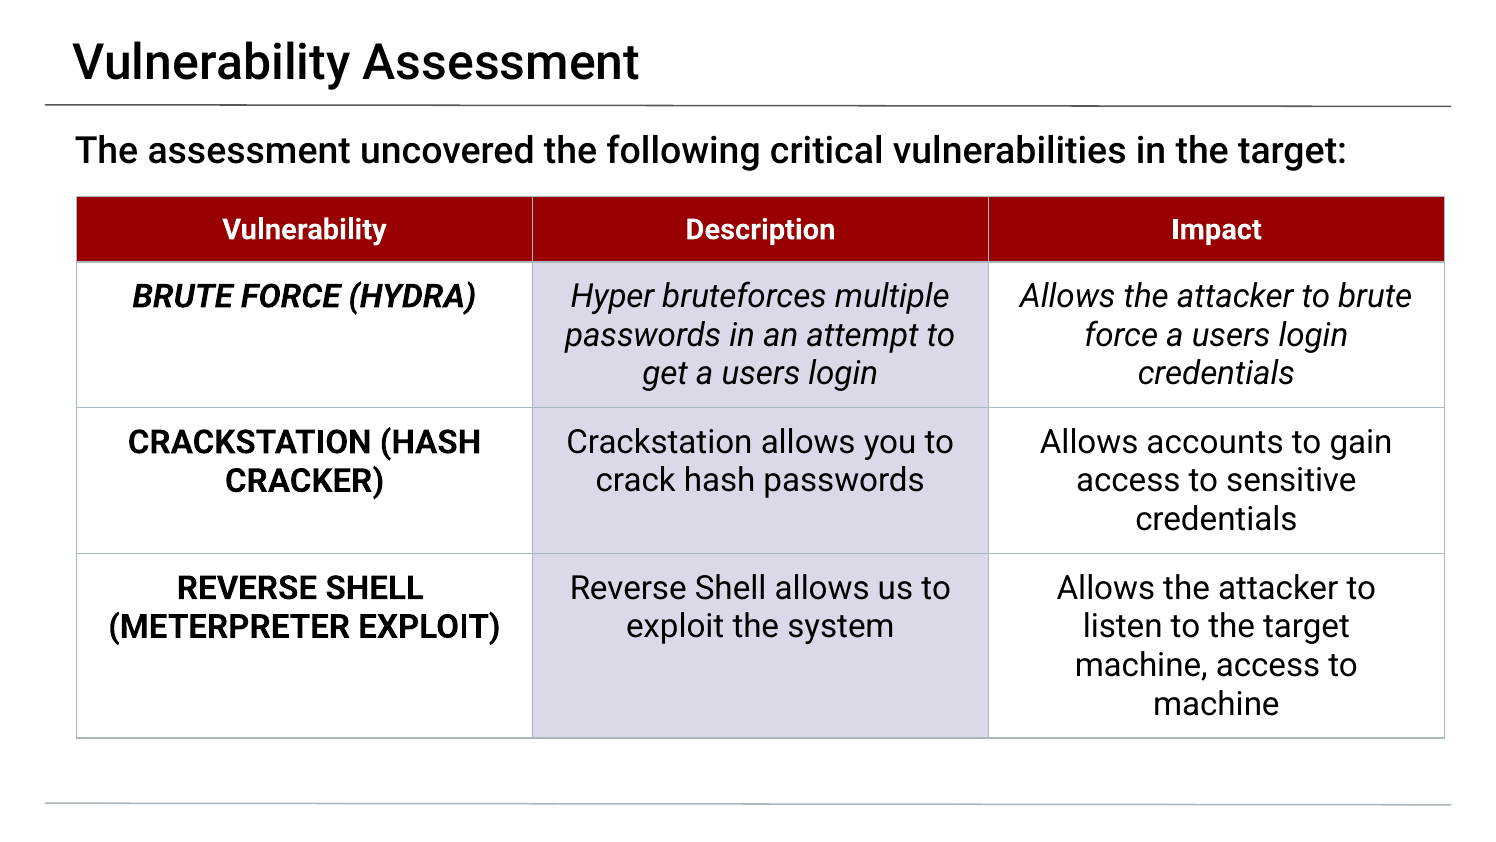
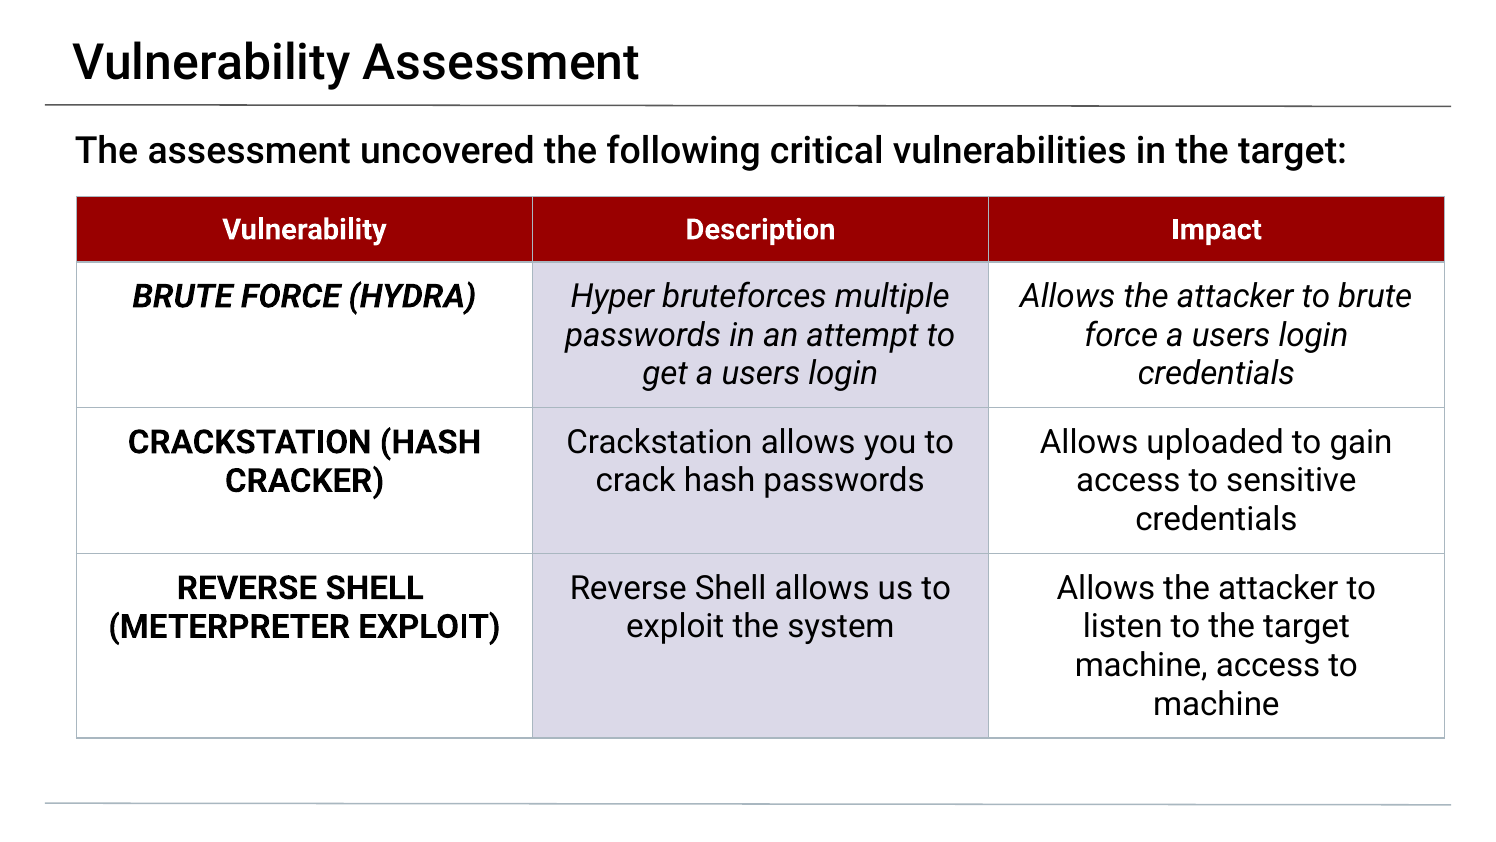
accounts: accounts -> uploaded (1215, 442)
